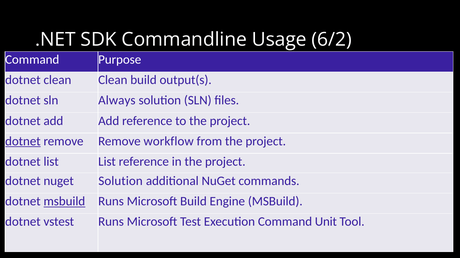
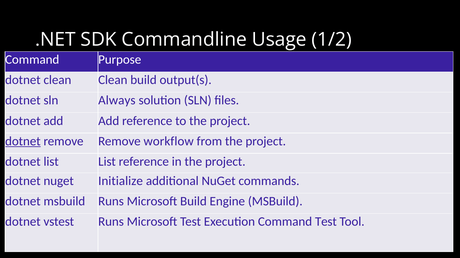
6/2: 6/2 -> 1/2 (332, 39)
nuget Solution: Solution -> Initialize (121, 181)
msbuild underline: present -> none (64, 202)
Command Unit: Unit -> Test (326, 222)
